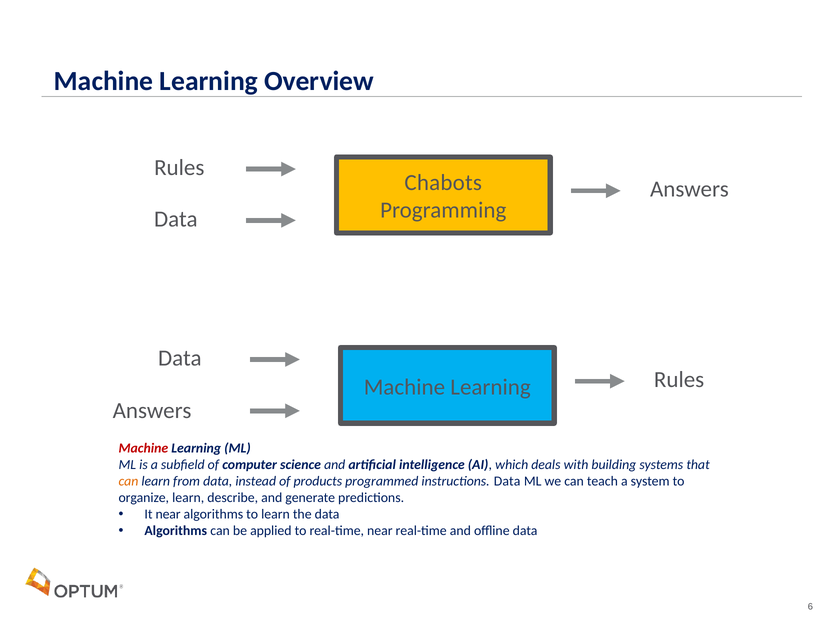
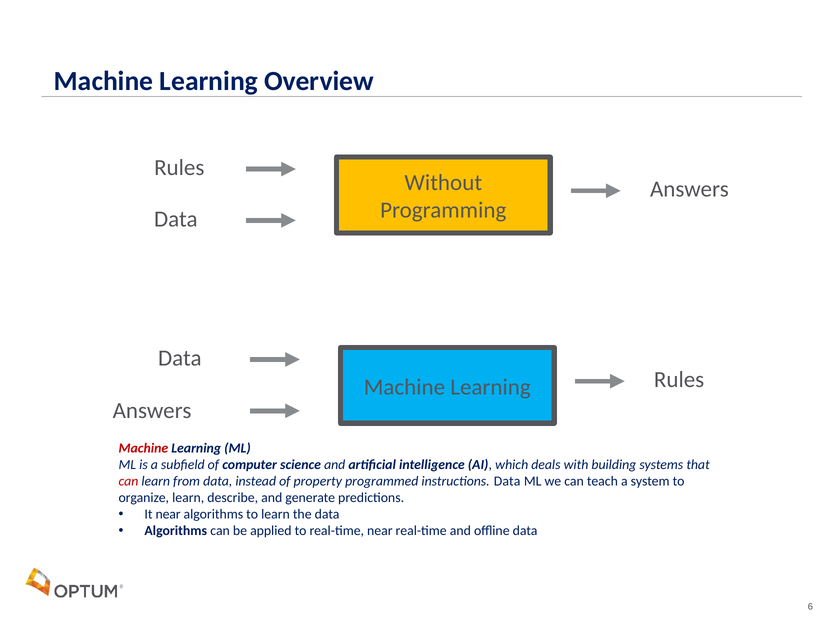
Chabots: Chabots -> Without (443, 183)
can colour: orange -> red (128, 481)
products: products -> property (318, 481)
